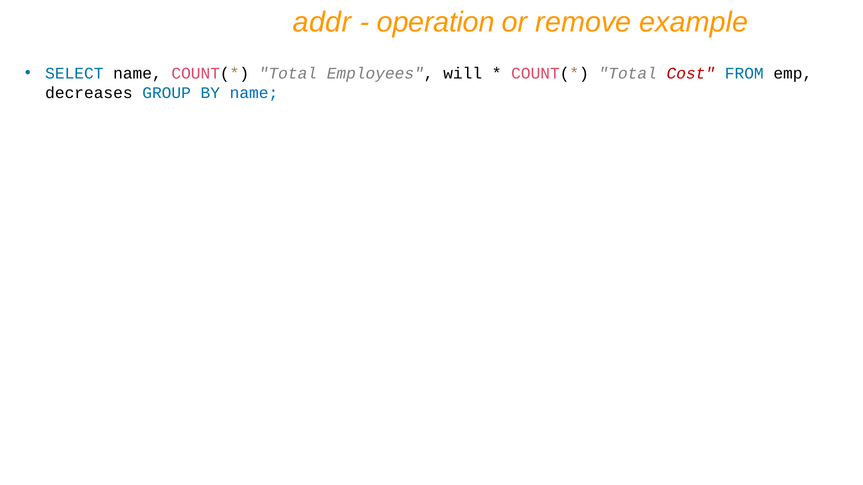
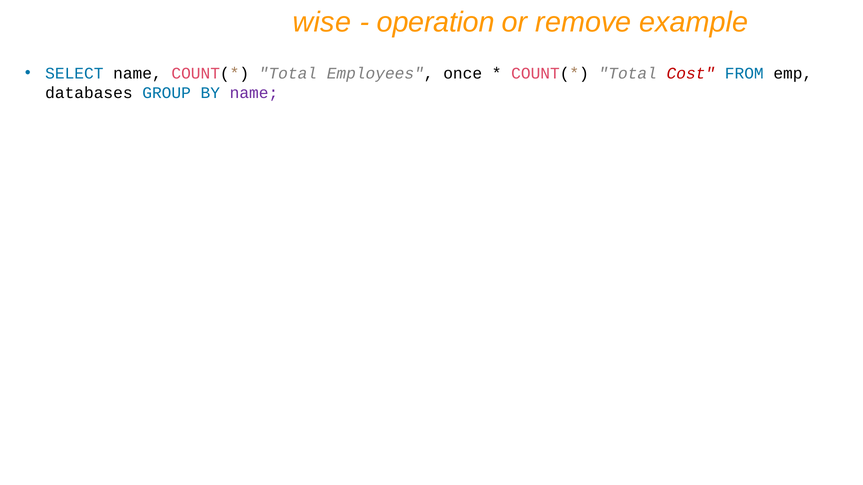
addr: addr -> wise (322, 22)
will: will -> once (463, 73)
decreases: decreases -> databases (89, 93)
name colour: blue -> purple (254, 93)
